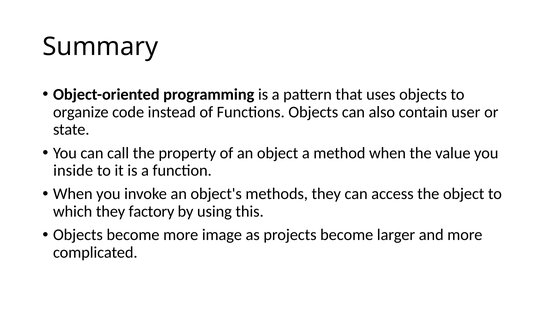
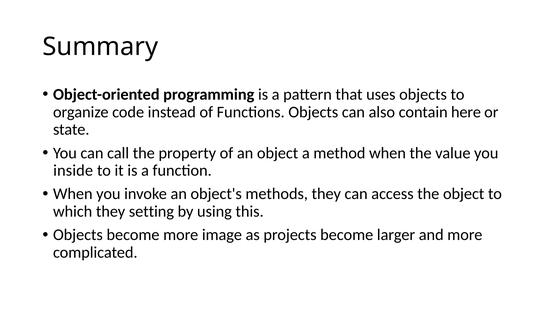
user: user -> here (466, 112)
factory: factory -> setting (151, 211)
